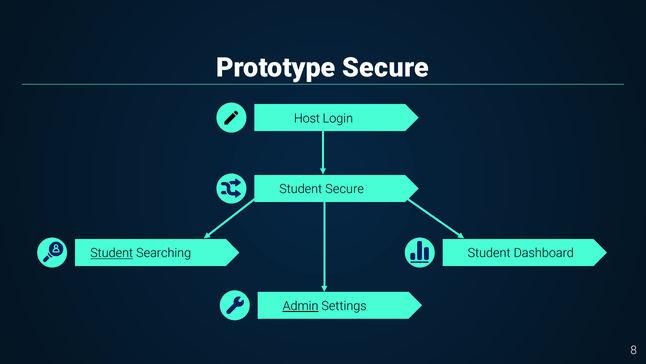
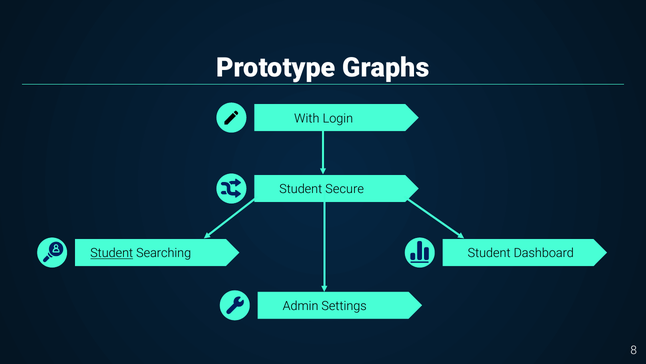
Prototype Secure: Secure -> Graphs (386, 68)
Host: Host -> With (307, 119)
Admin underline: present -> none (301, 306)
